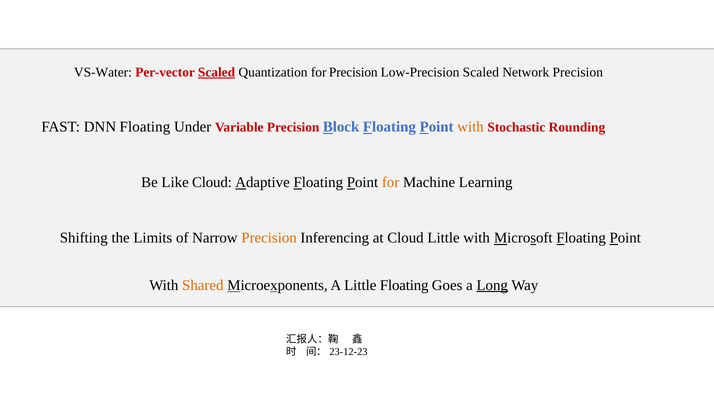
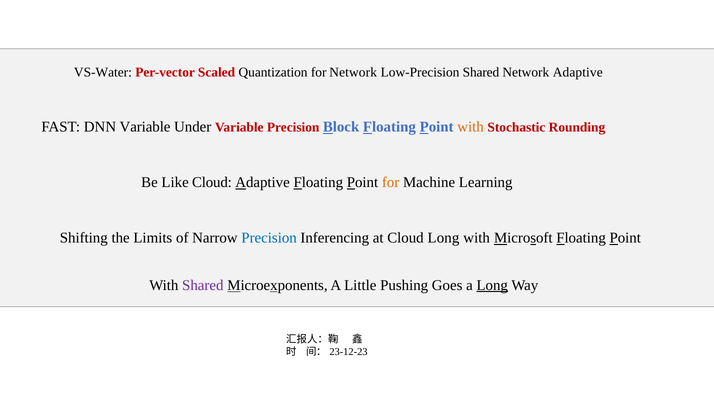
Scaled underline: present -> none (217, 72)
for Precision: Precision -> Network (353, 72)
Low-Precision Scaled: Scaled -> Shared (481, 72)
Network Precision: Precision -> Adaptive (578, 72)
DNN Floating: Floating -> Variable (145, 127)
Precision colour: orange -> blue (269, 238)
Cloud Little: Little -> Long (443, 238)
Shared colour: orange -> purple (203, 285)
Little Floating: Floating -> Pushing (404, 285)
